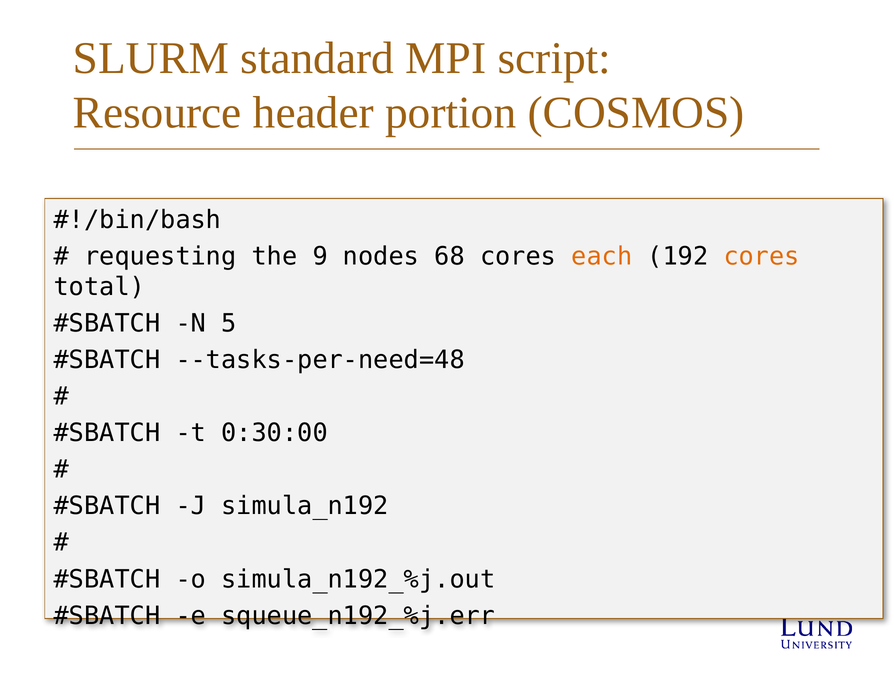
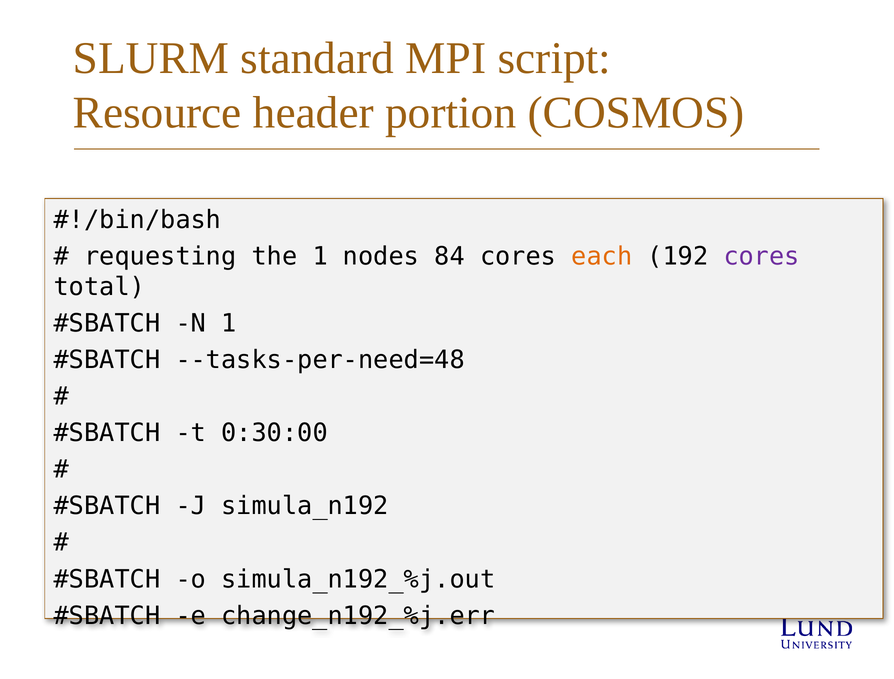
the 9: 9 -> 1 (320, 257)
68: 68 -> 84 (449, 257)
cores colour: orange -> purple (762, 257)
N 5: 5 -> 1 (229, 324)
squeue_n192_%j.err: squeue_n192_%j.err -> change_n192_%j.err (358, 616)
